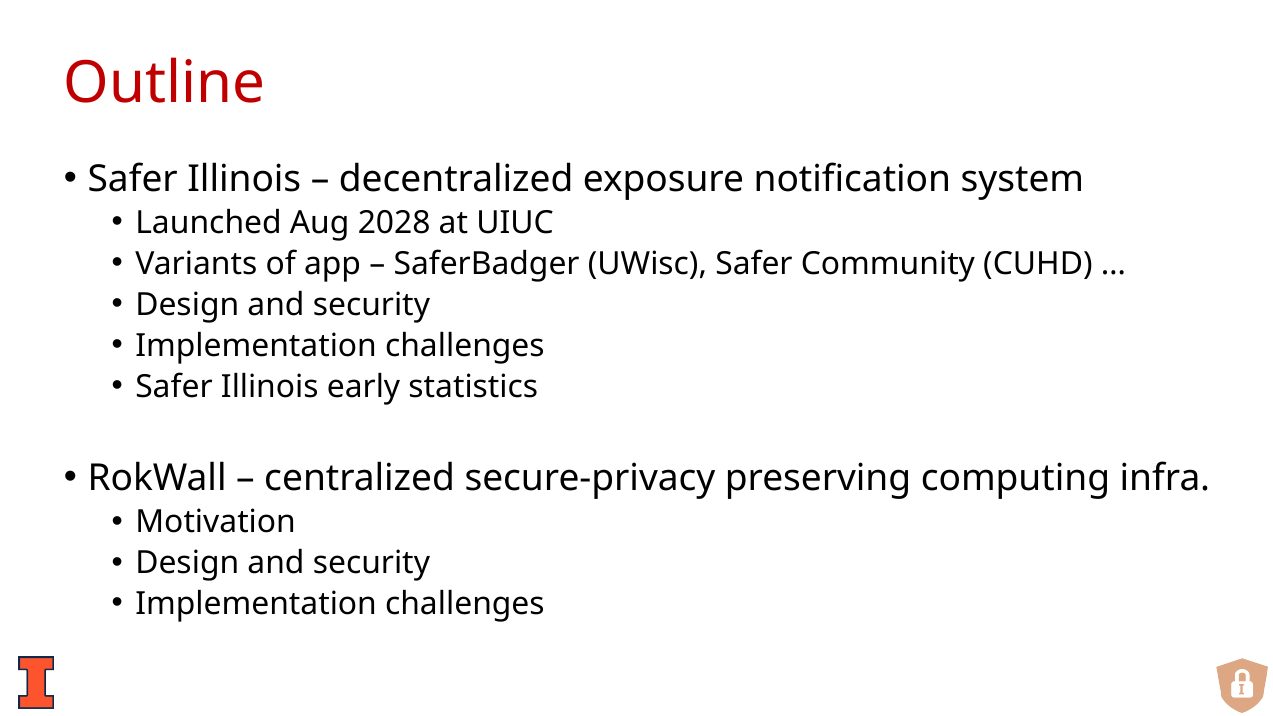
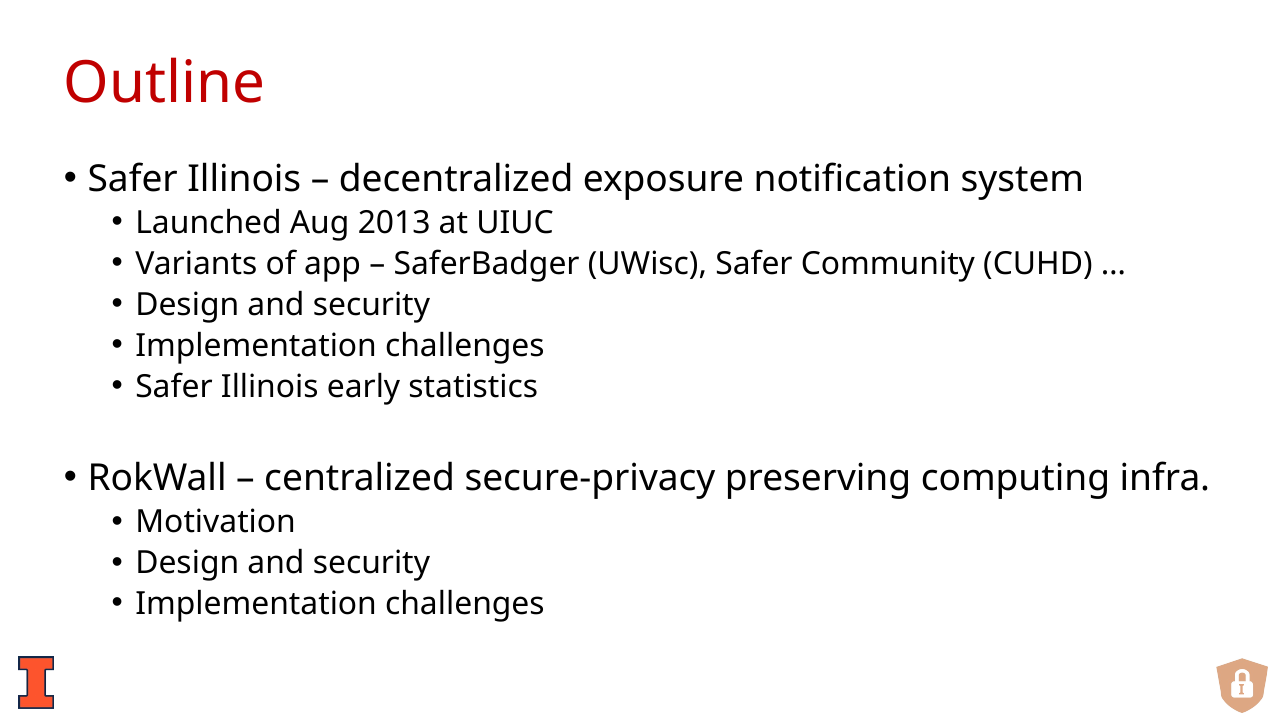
2028: 2028 -> 2013 (394, 223)
